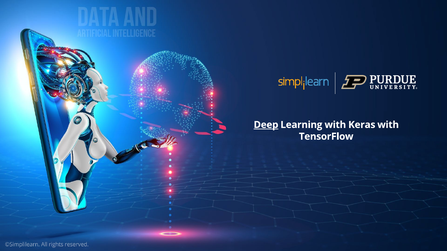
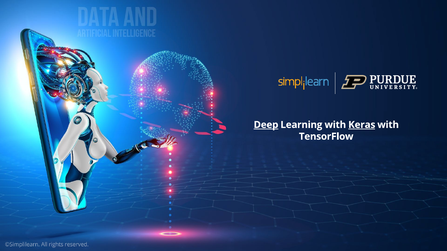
Keras underline: none -> present (362, 125)
